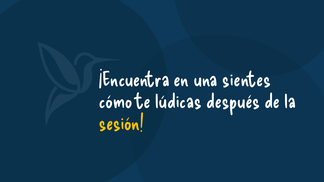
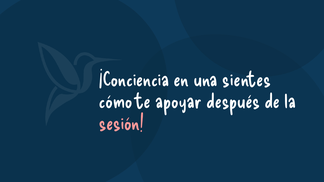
¡Encuentra: ¡Encuentra -> ¡Conciencia (134, 80)
lúdicas: lúdicas -> apoyar (179, 102)
sesión colour: yellow -> pink (121, 124)
